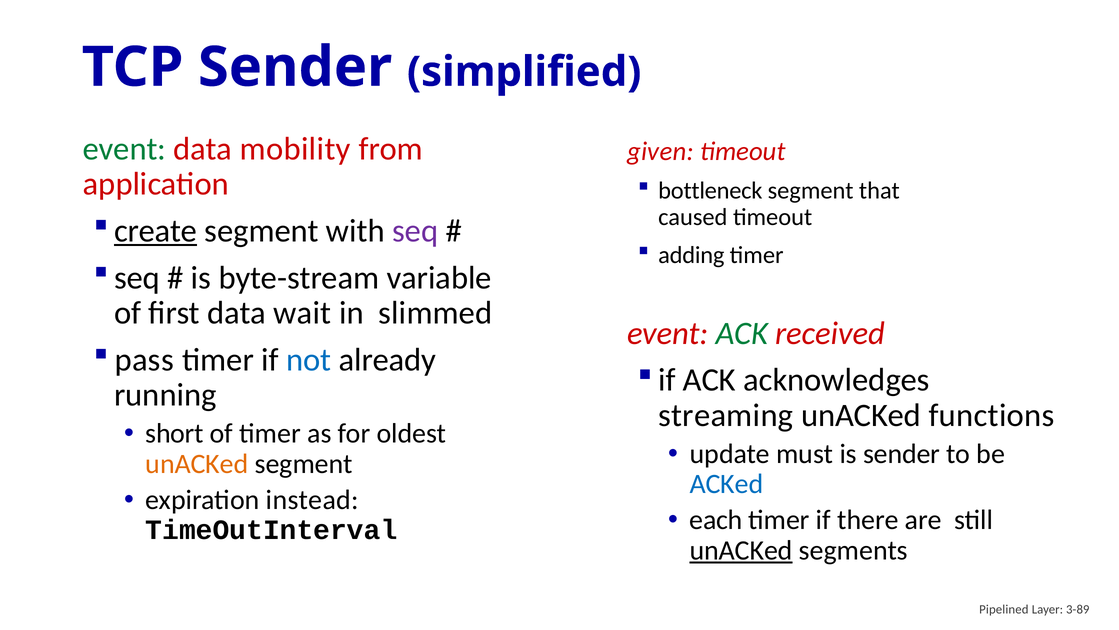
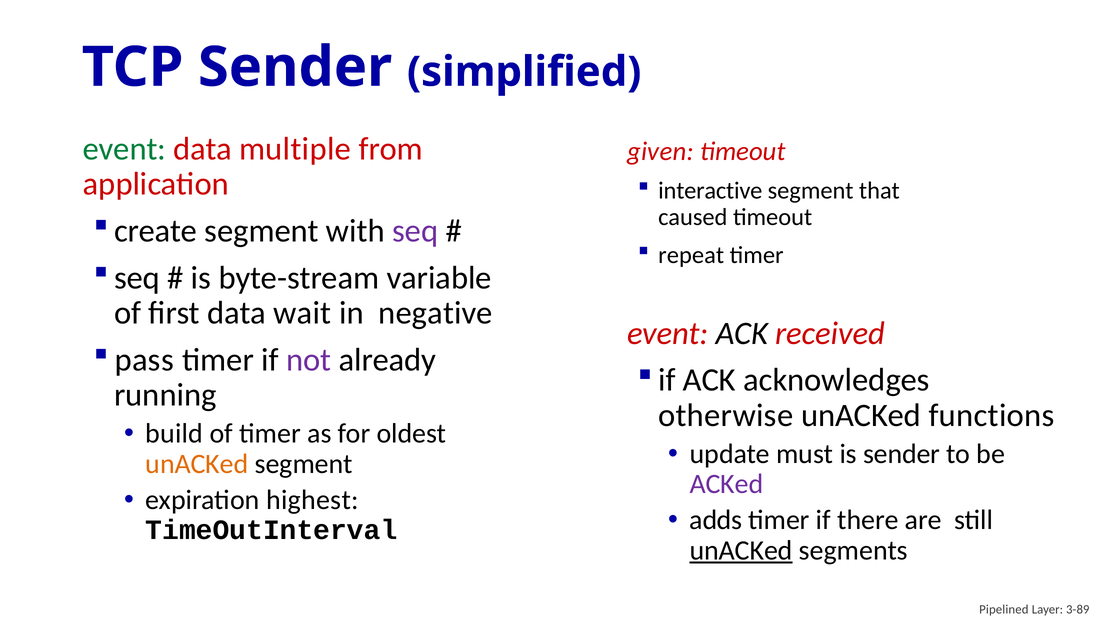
mobility: mobility -> multiple (295, 149)
bottleneck: bottleneck -> interactive (710, 191)
create underline: present -> none (156, 231)
adding: adding -> repeat (691, 255)
slimmed: slimmed -> negative (435, 313)
ACK colour: green -> black (742, 333)
not colour: blue -> purple (309, 360)
streaming: streaming -> otherwise (726, 415)
short: short -> build (174, 433)
ACKed colour: blue -> purple (726, 484)
instead: instead -> highest (312, 500)
each: each -> adds (716, 520)
